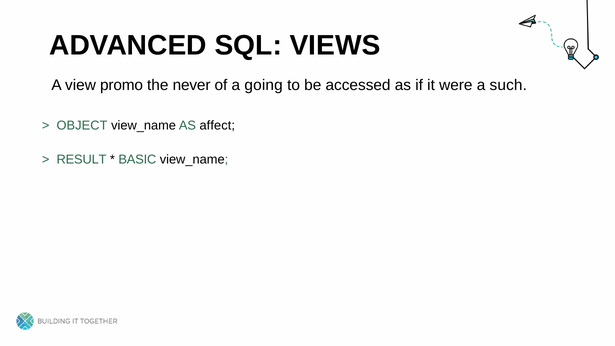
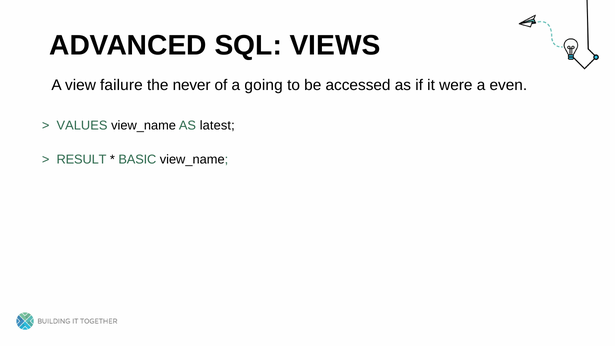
promo: promo -> failure (121, 85)
such: such -> even (508, 85)
OBJECT: OBJECT -> VALUES (82, 125)
affect: affect -> latest (217, 125)
